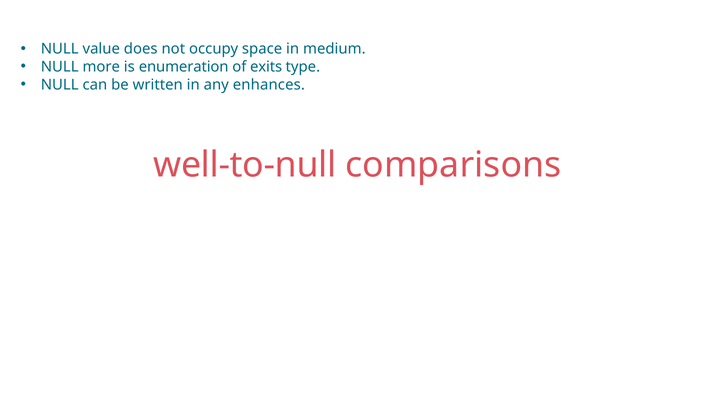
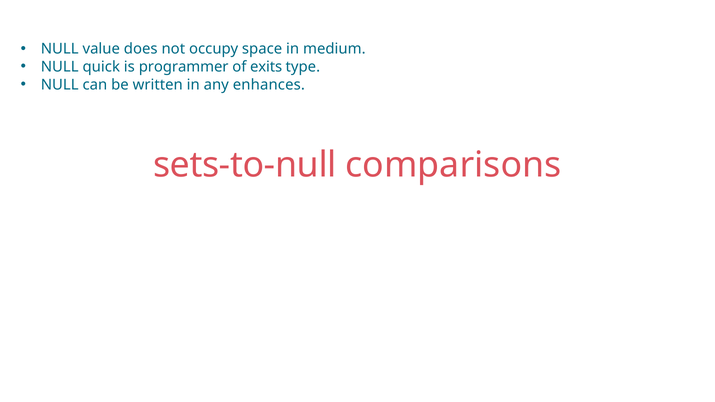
more: more -> quick (101, 67)
enumeration: enumeration -> programmer (184, 67)
well-to-null: well-to-null -> sets-to-null (245, 165)
